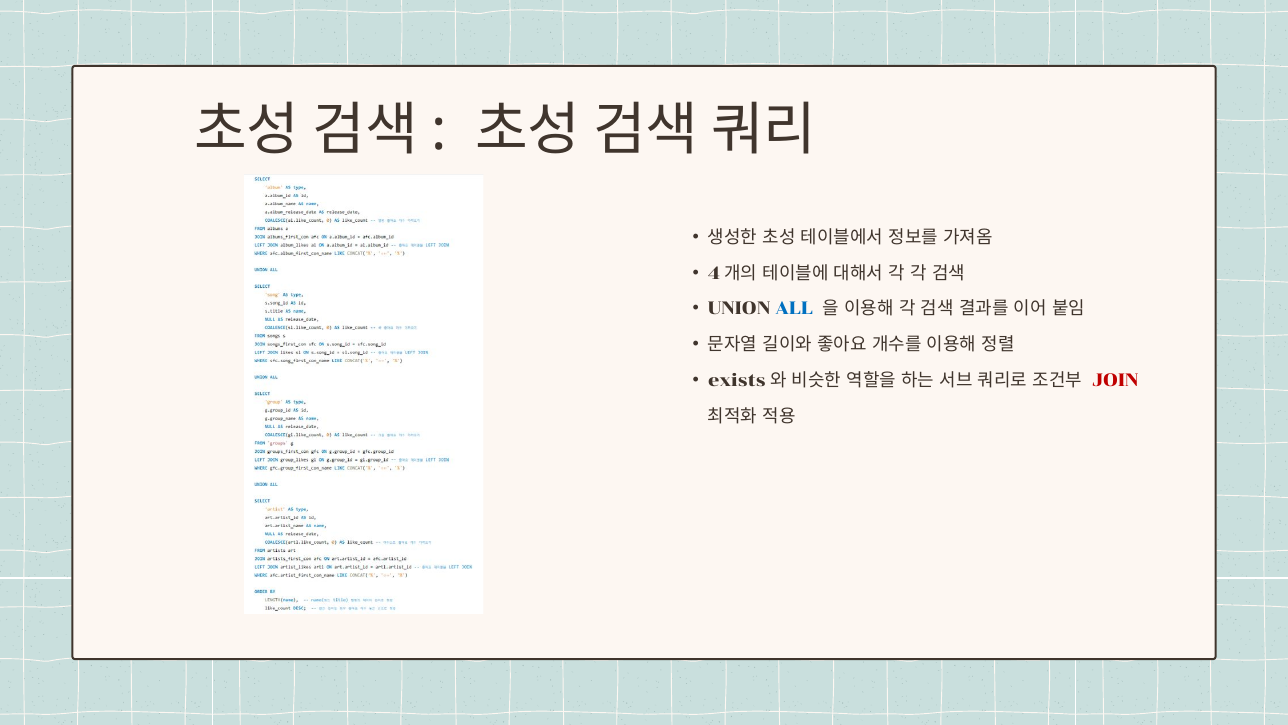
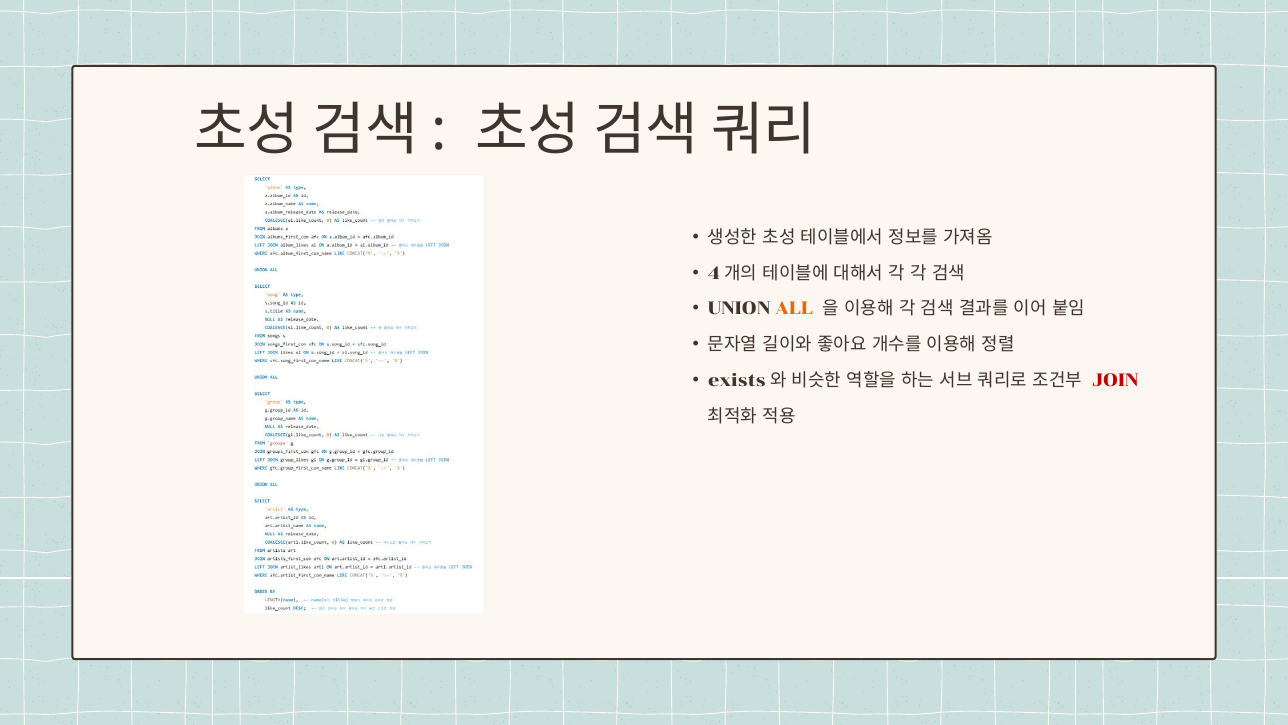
ALL colour: blue -> orange (794, 309)
